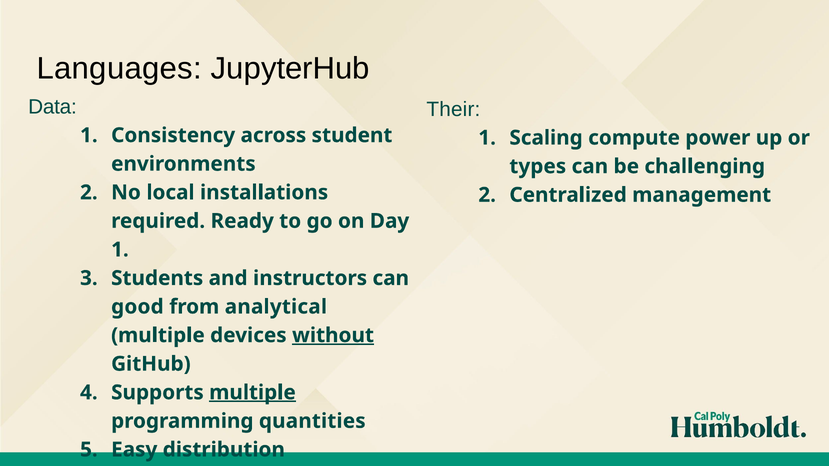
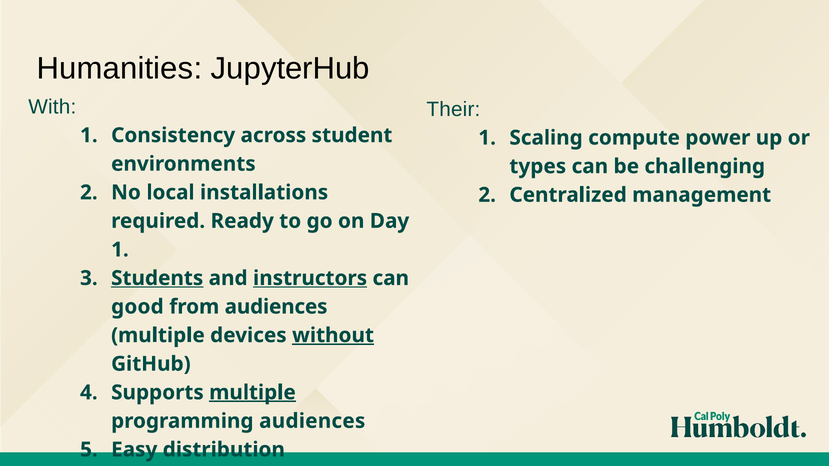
Languages: Languages -> Humanities (119, 68)
Data: Data -> With (52, 107)
Students underline: none -> present (157, 278)
instructors underline: none -> present (310, 278)
from analytical: analytical -> audiences (276, 307)
programming quantities: quantities -> audiences (312, 421)
